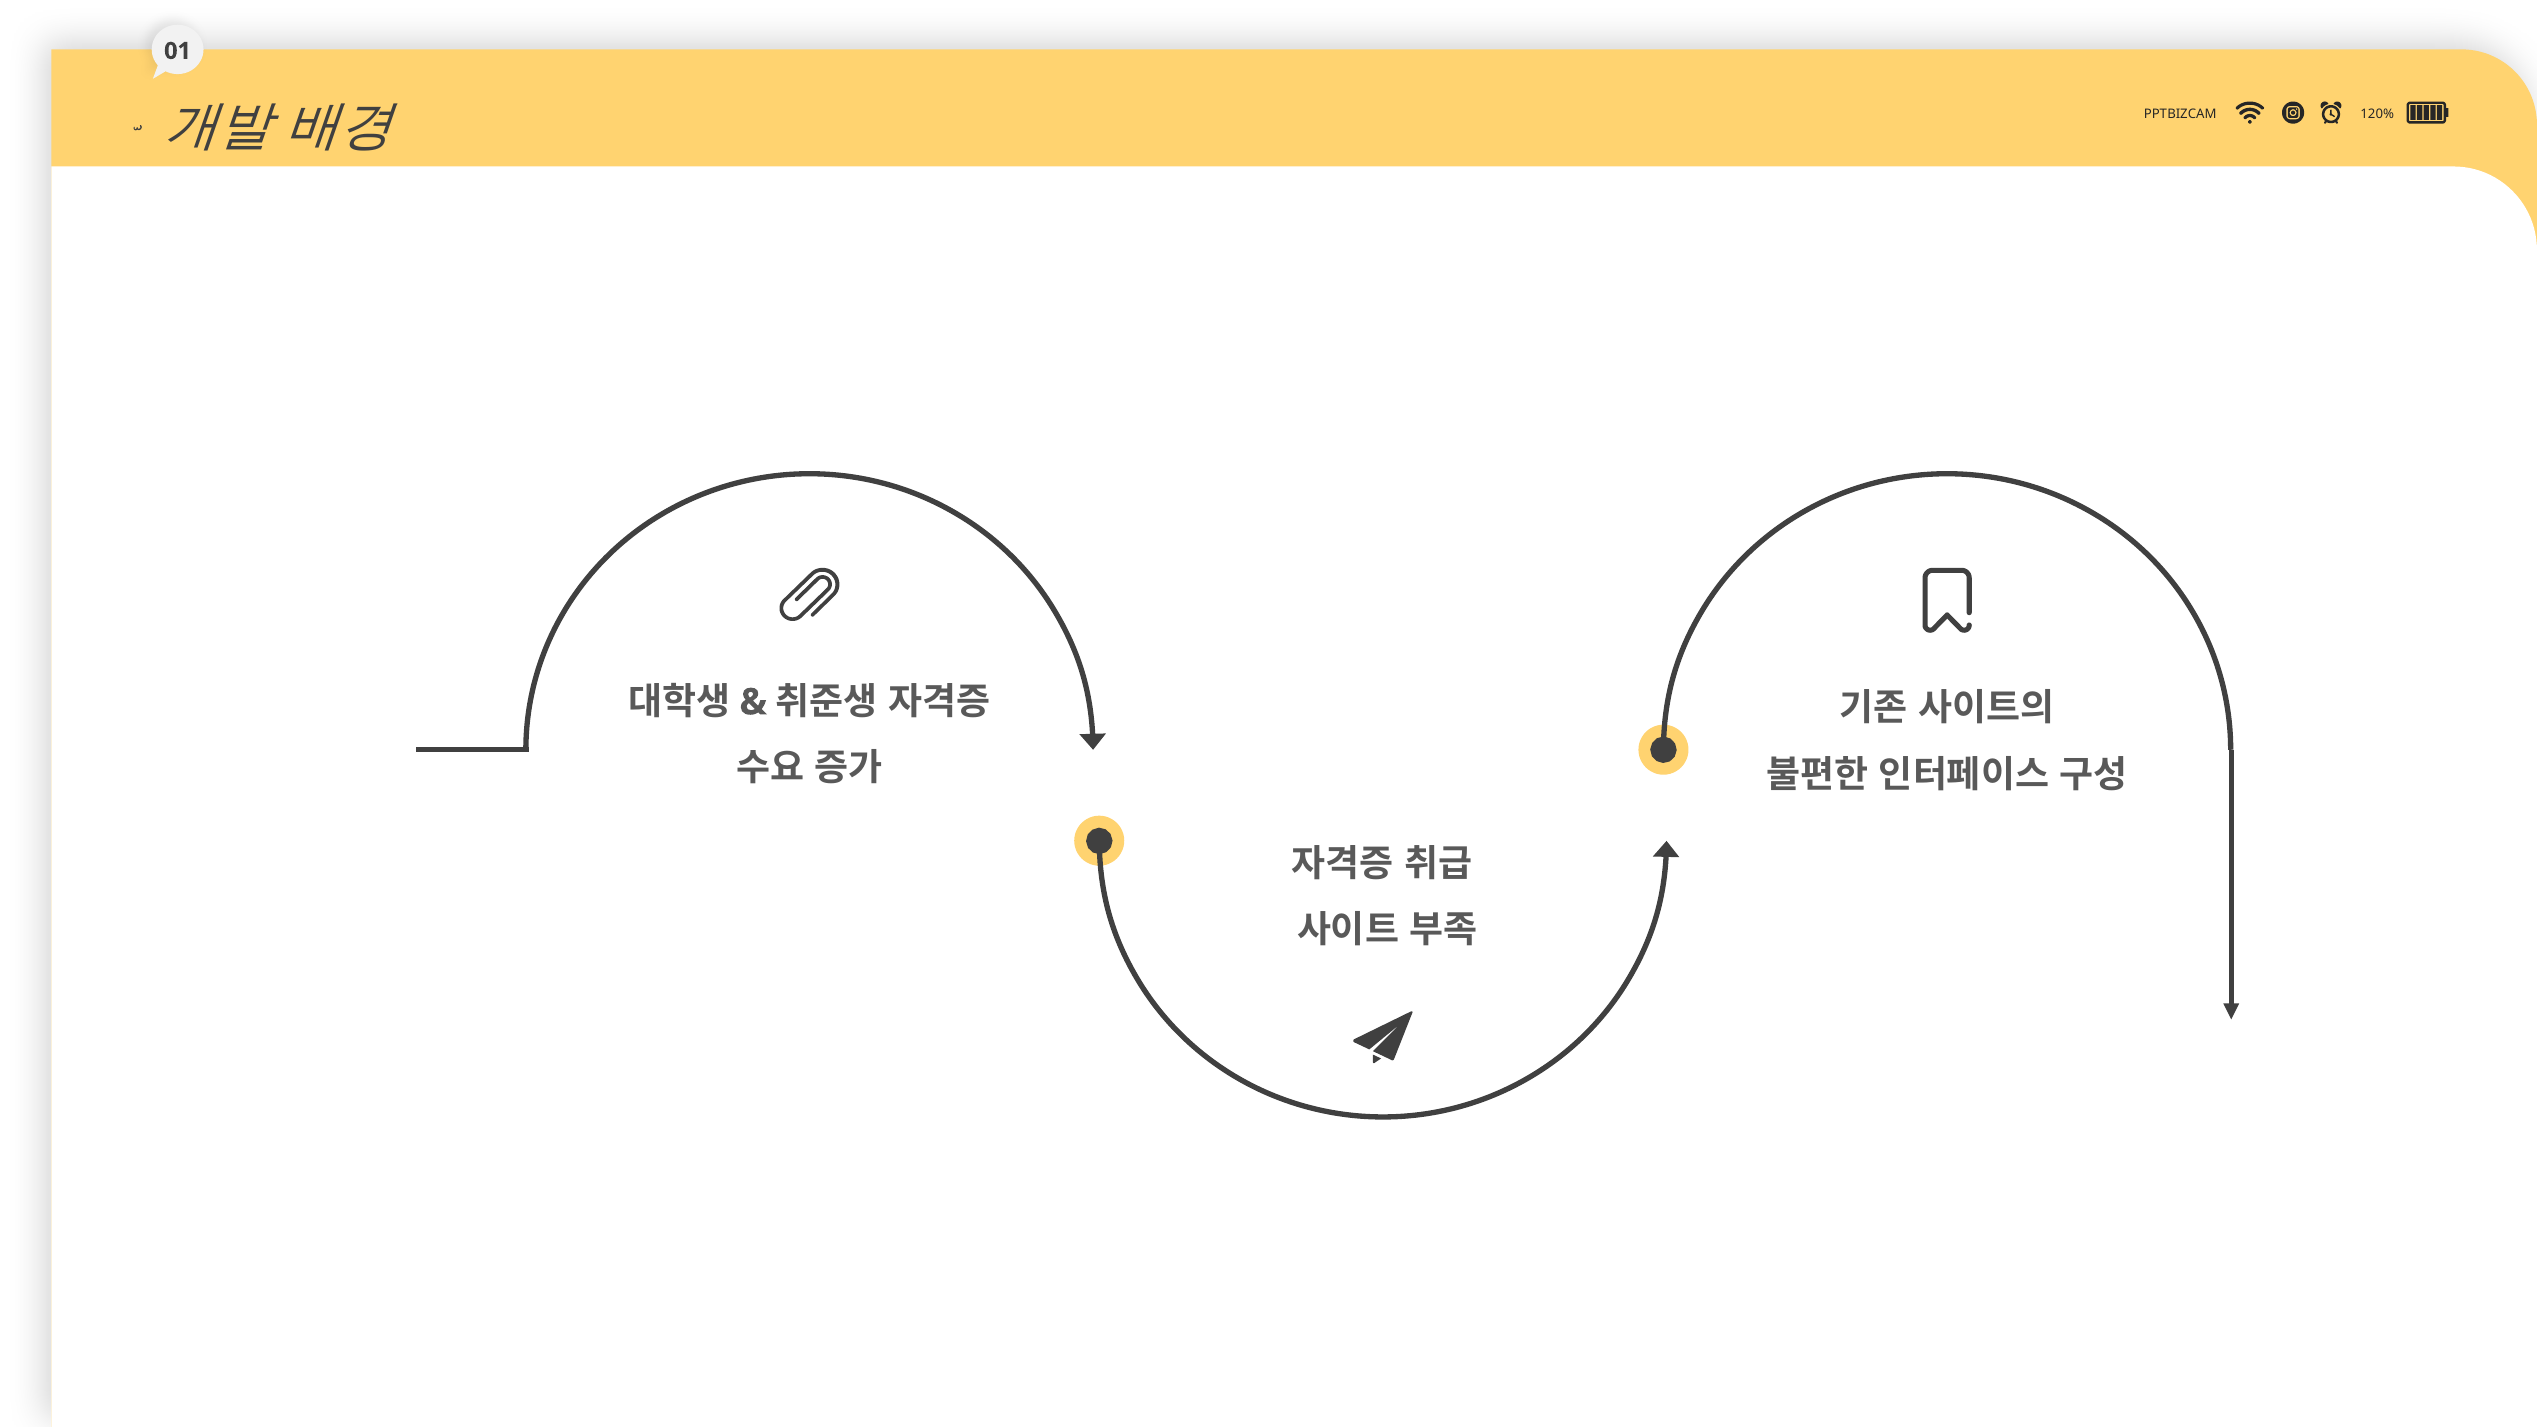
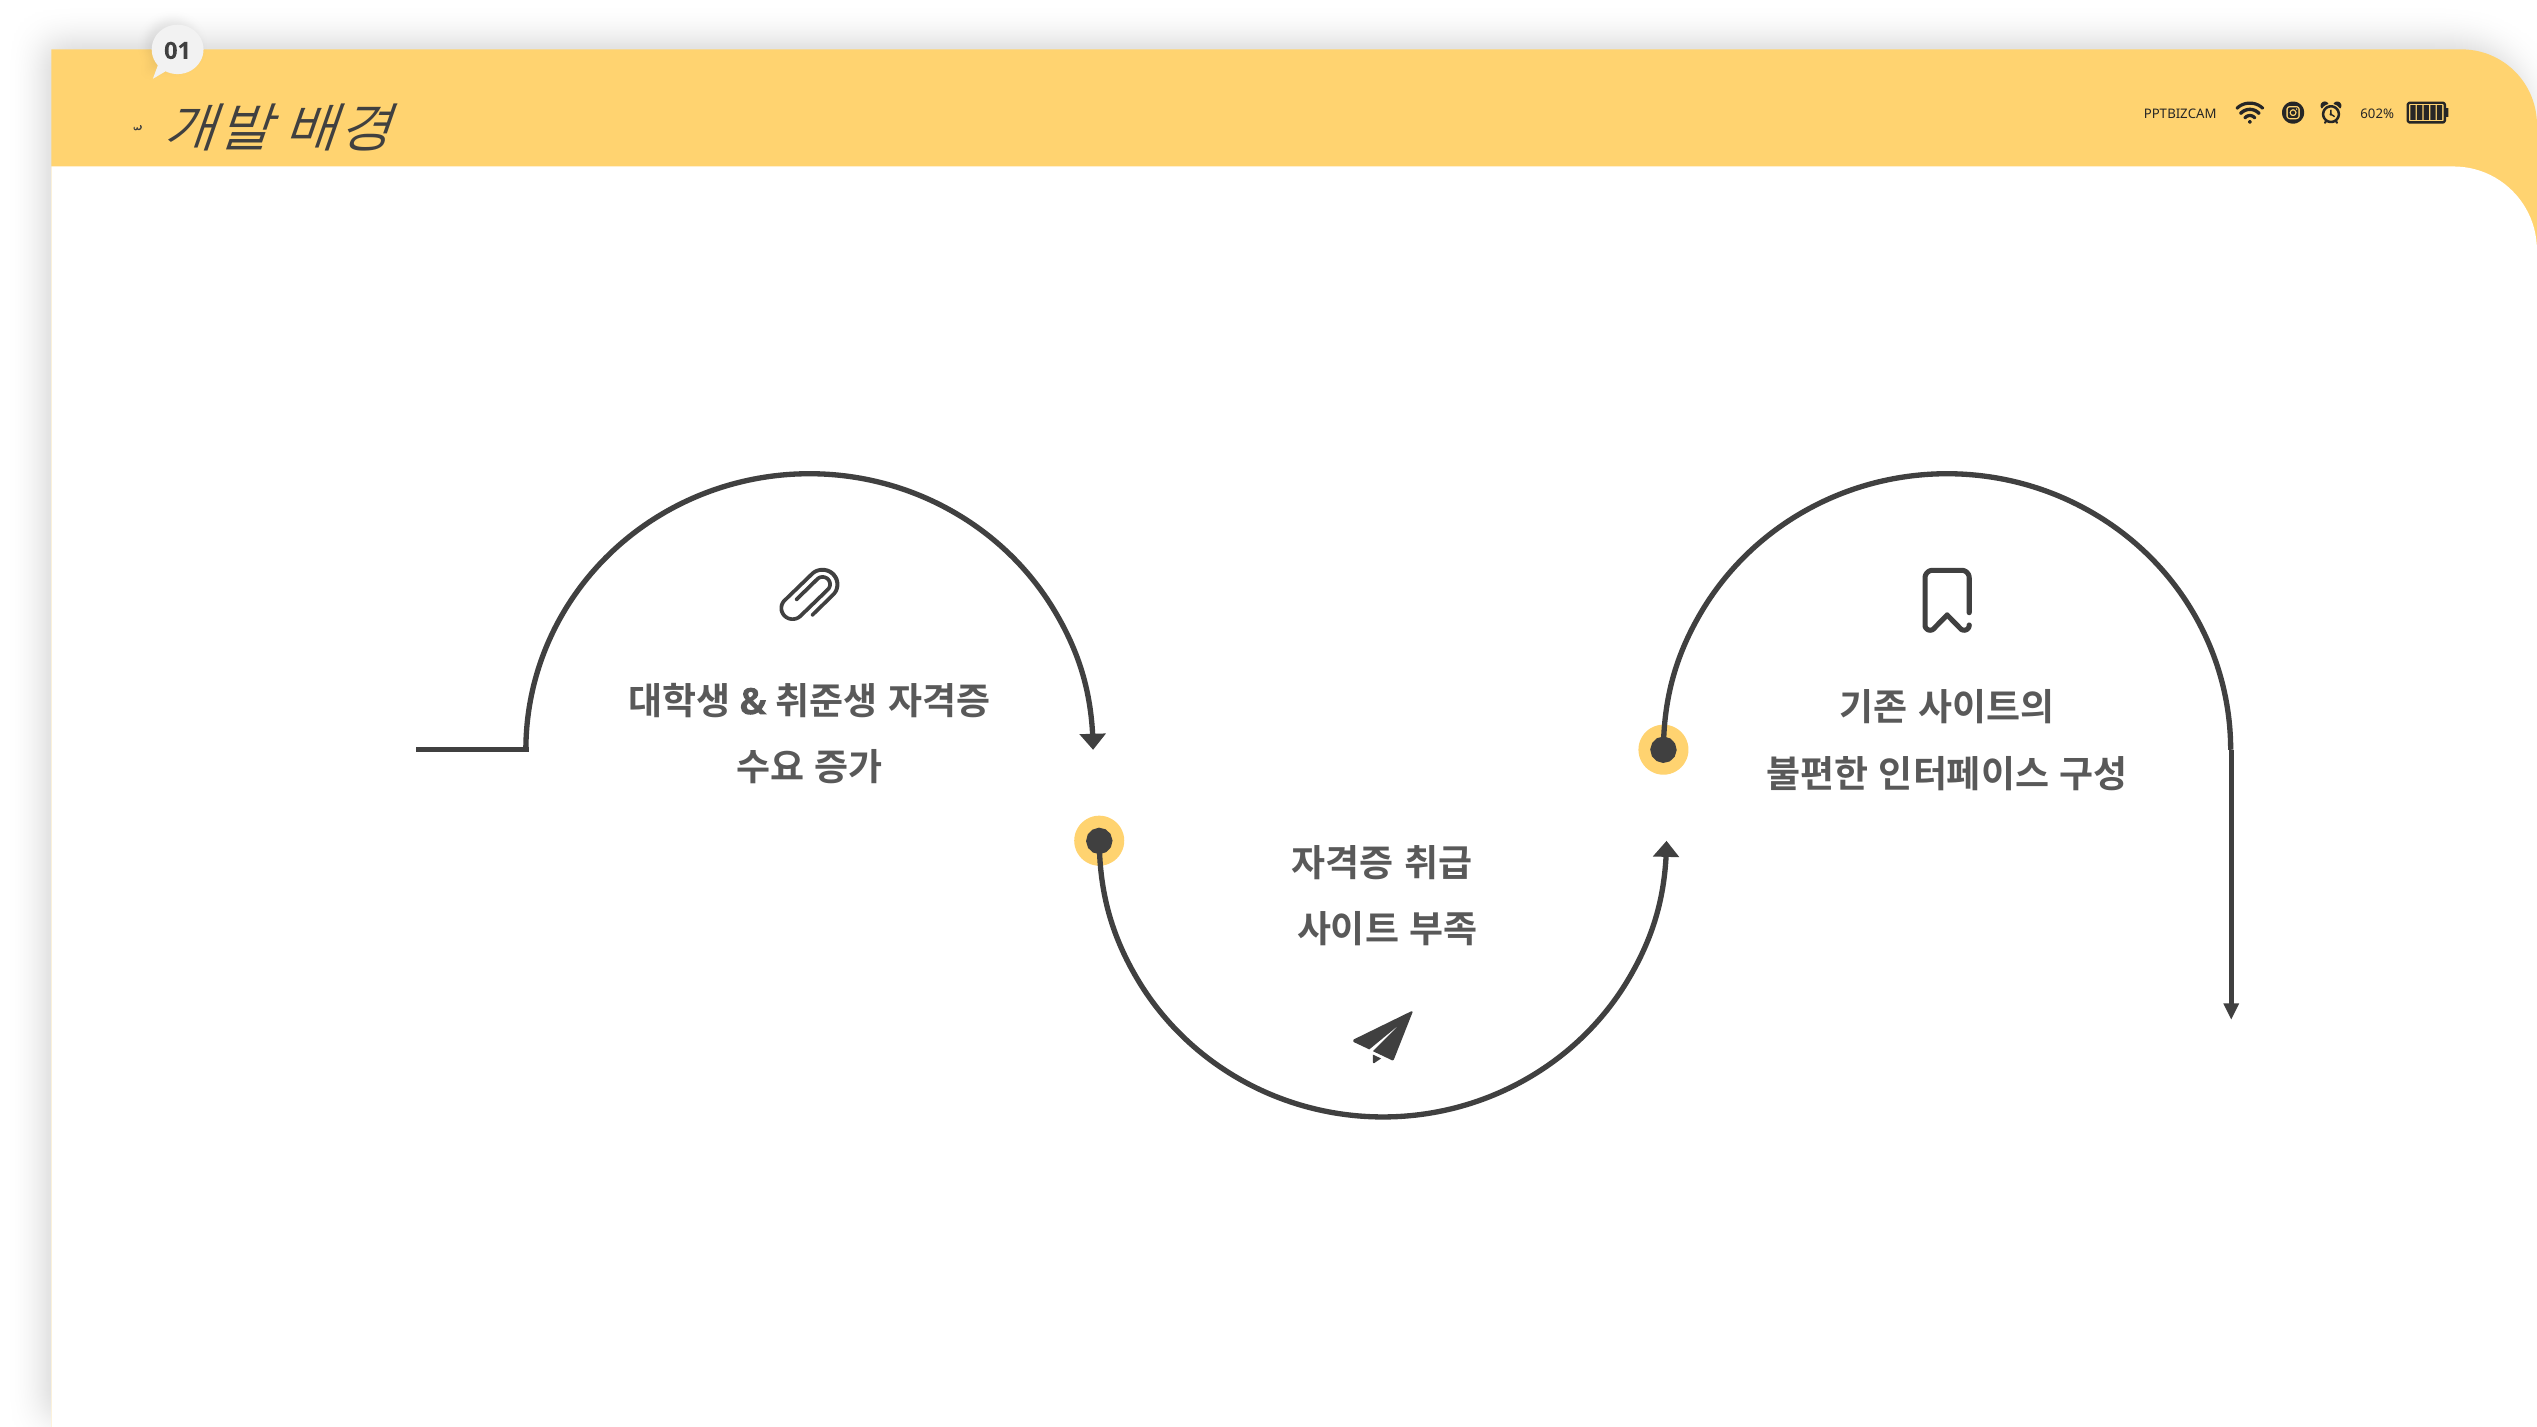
120%: 120% -> 602% (2377, 114)
